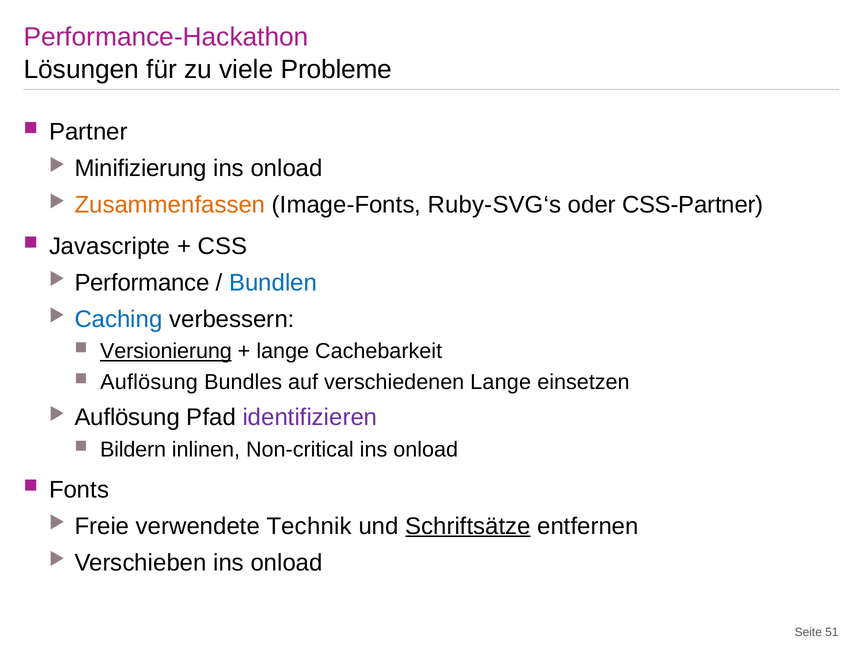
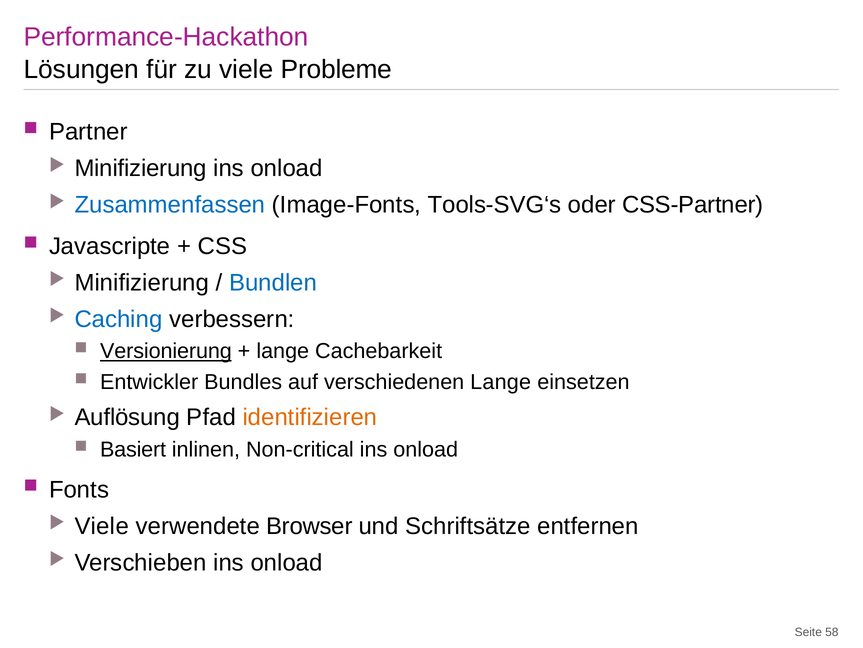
Zusammenfassen colour: orange -> blue (170, 205)
Ruby-SVG‘s: Ruby-SVG‘s -> Tools-SVG‘s (495, 205)
Performance: Performance -> Minifizierung (142, 282)
Auflösung: Auflösung -> Entwickler (149, 382)
identifizieren colour: purple -> orange (310, 417)
Bildern: Bildern -> Basiert (133, 449)
Freie: Freie -> Viele (102, 526)
Technik: Technik -> Browser (309, 526)
Schriftsätze underline: present -> none (468, 526)
51: 51 -> 58 (832, 632)
